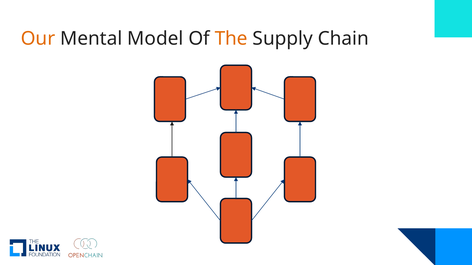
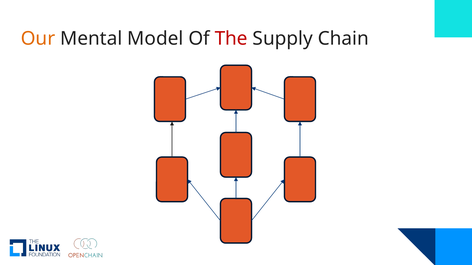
The colour: orange -> red (231, 39)
